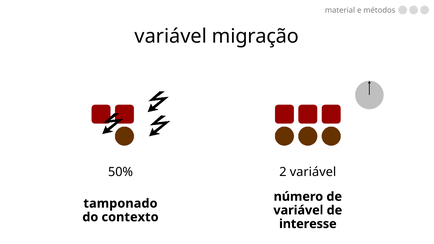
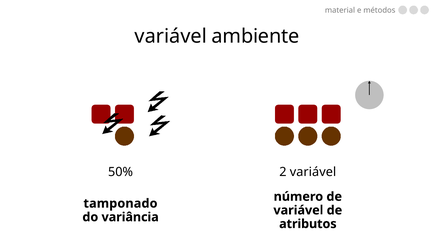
migração: migração -> ambiente (255, 36)
contexto: contexto -> variância (130, 217)
interesse: interesse -> atributos (308, 224)
